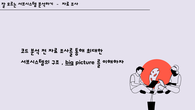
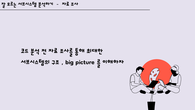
big underline: present -> none (69, 61)
